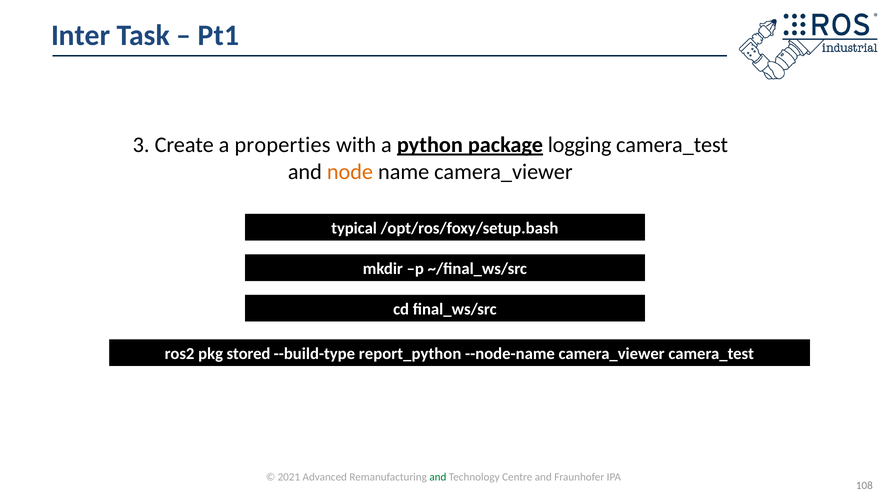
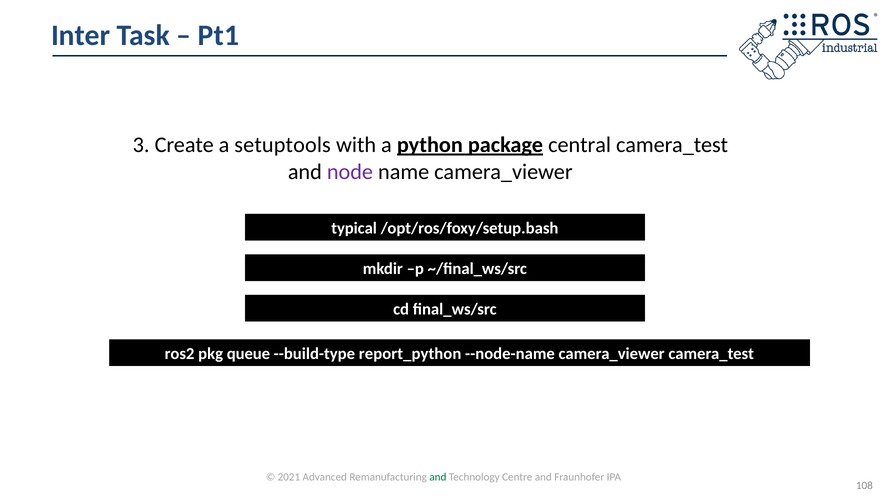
properties: properties -> setuptools (283, 145)
logging: logging -> central (580, 145)
node colour: orange -> purple (350, 172)
stored: stored -> queue (248, 354)
